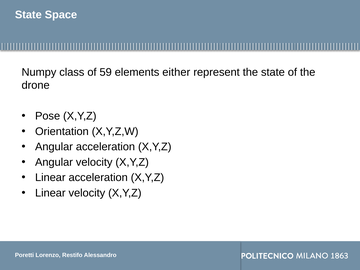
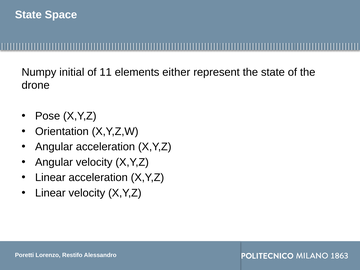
class: class -> initial (72, 72)
59: 59 -> 11 (106, 72)
